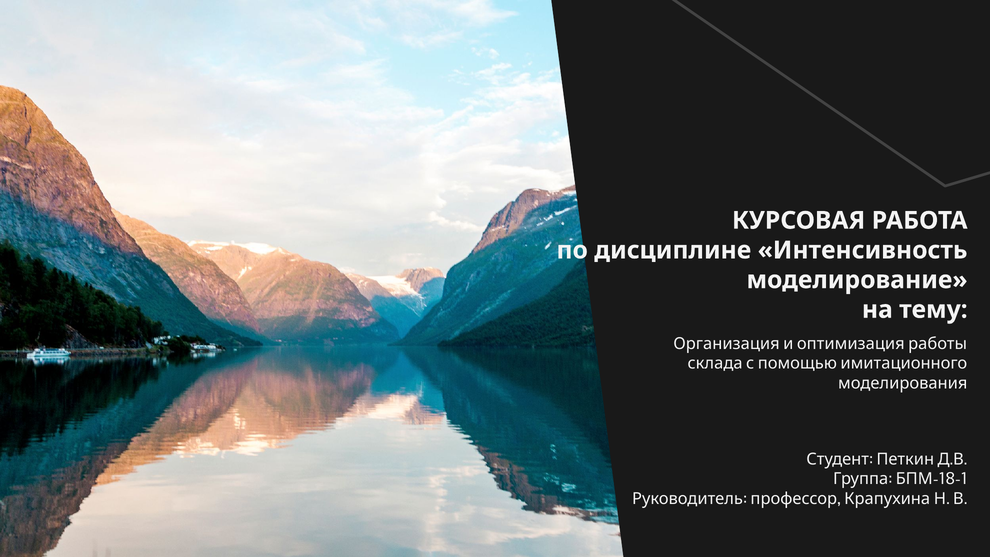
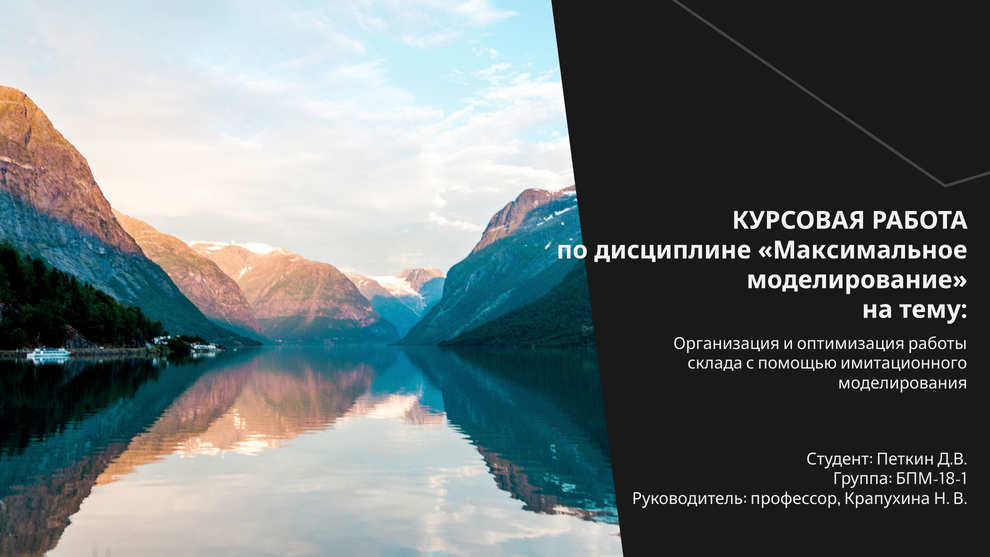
Интенсивность: Интенсивность -> Максимальное (863, 250)
